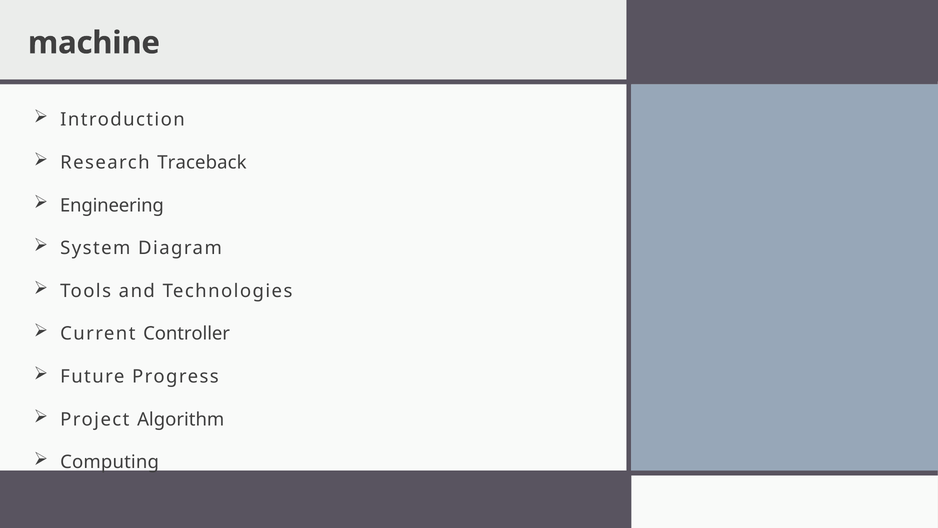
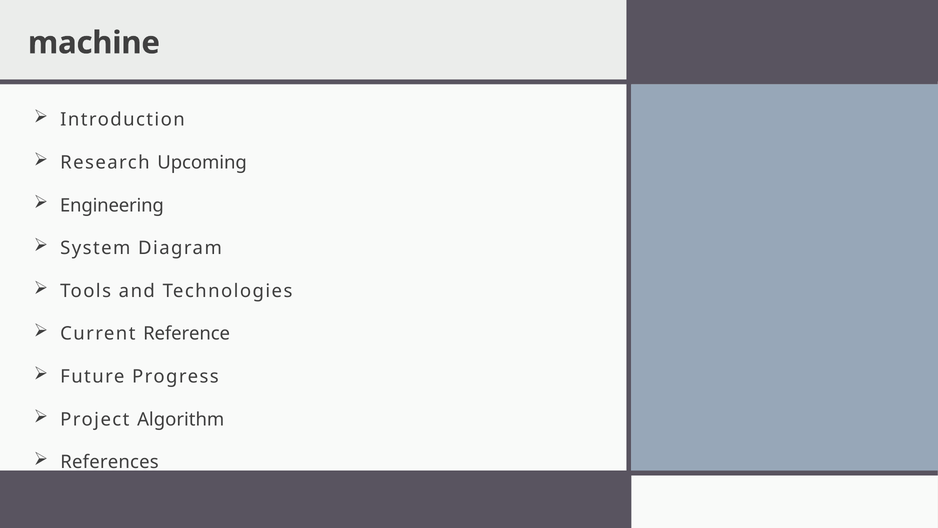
Traceback: Traceback -> Upcoming (202, 162)
Controller: Controller -> Reference (187, 334)
Computing: Computing -> References (110, 462)
